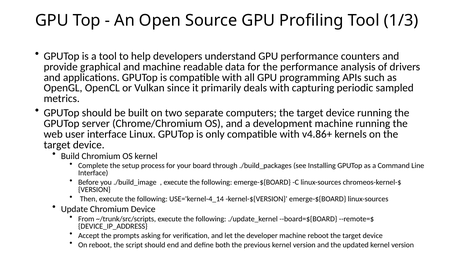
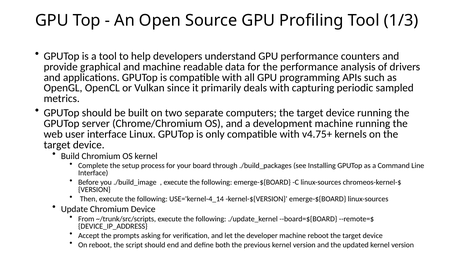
v4.86+: v4.86+ -> v4.75+ (317, 134)
